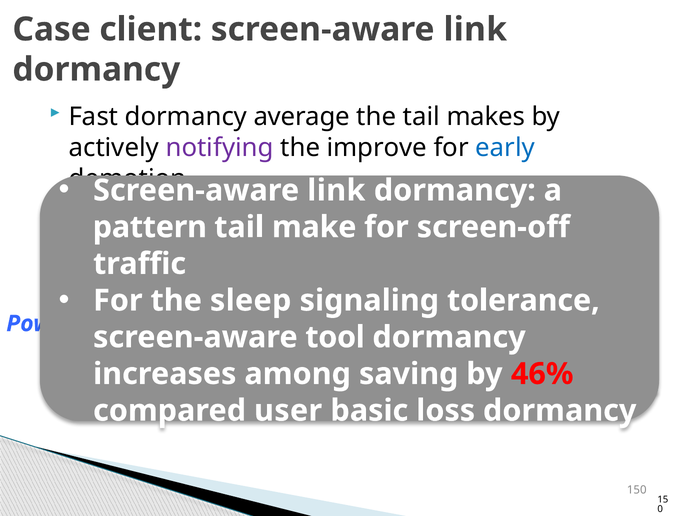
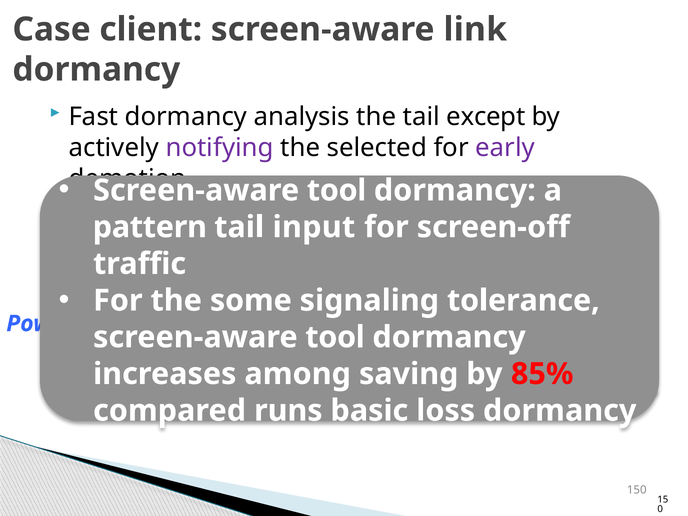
average: average -> analysis (302, 117)
makes: makes -> except (486, 117)
improve: improve -> selected (377, 148)
early colour: blue -> purple (505, 148)
link: link -> tool (337, 190)
make: make -> input (314, 227)
sleep: sleep -> some (251, 301)
46%: 46% -> 85% (542, 374)
user: user -> runs (288, 411)
